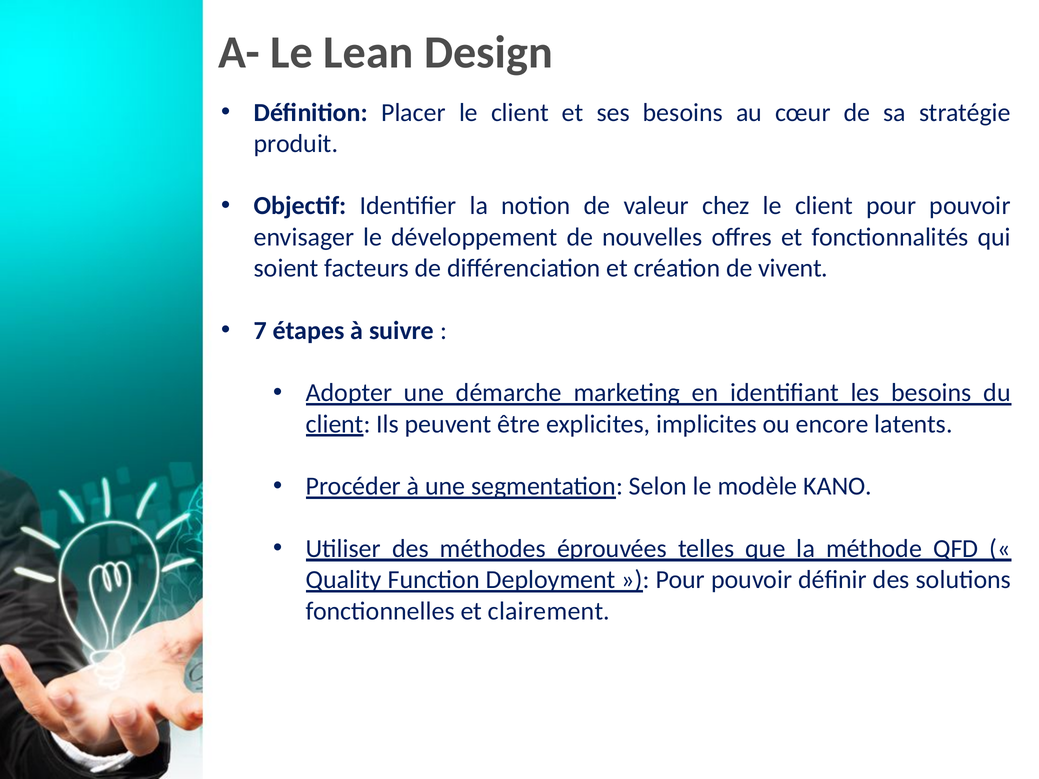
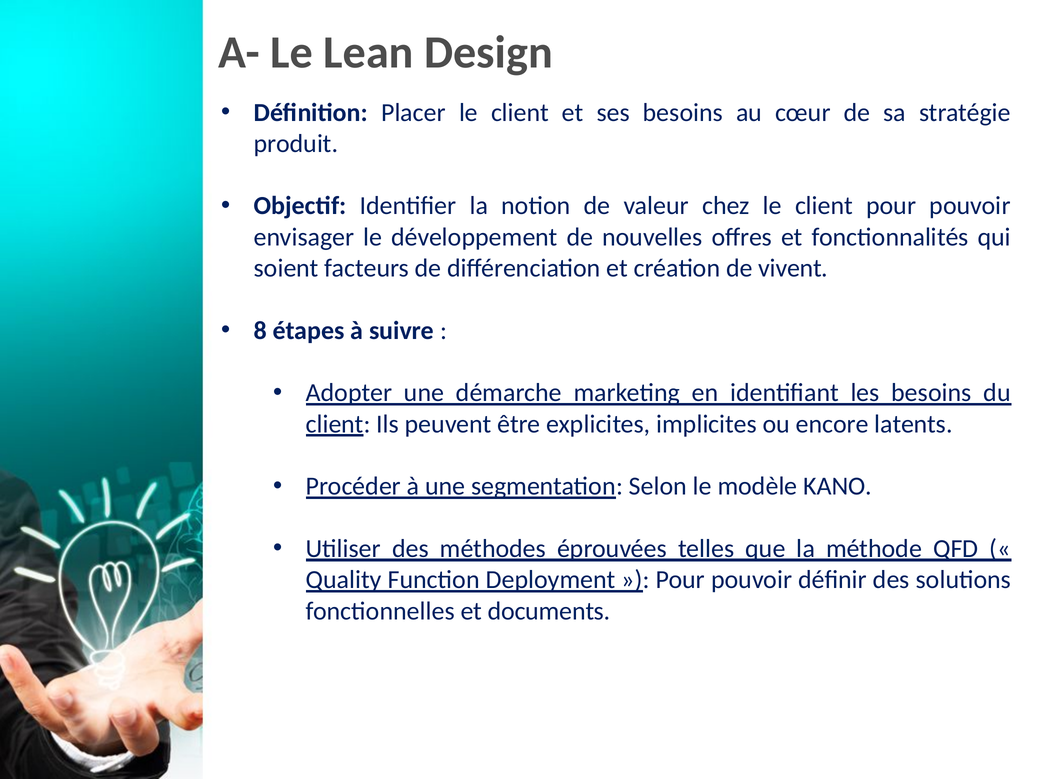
7: 7 -> 8 (260, 331)
clairement: clairement -> documents (549, 611)
